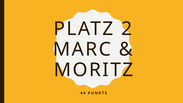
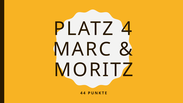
2: 2 -> 4 (127, 29)
